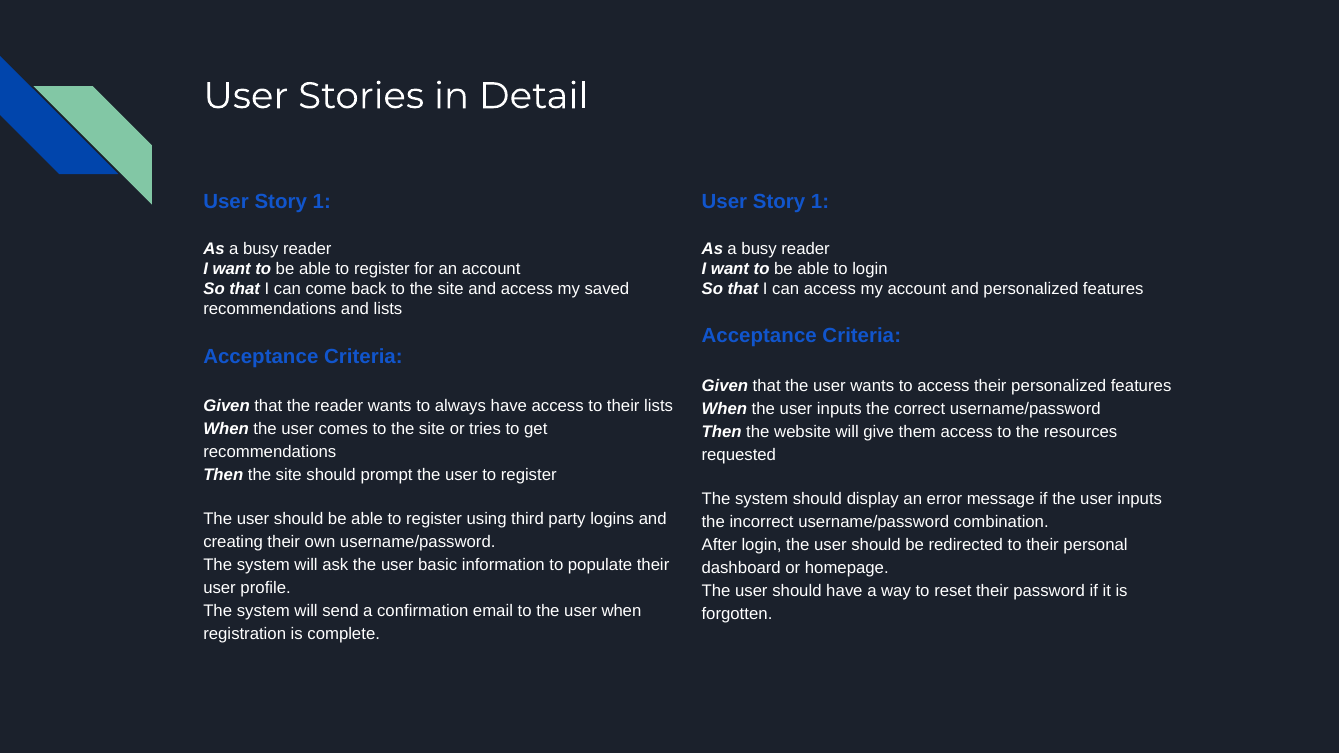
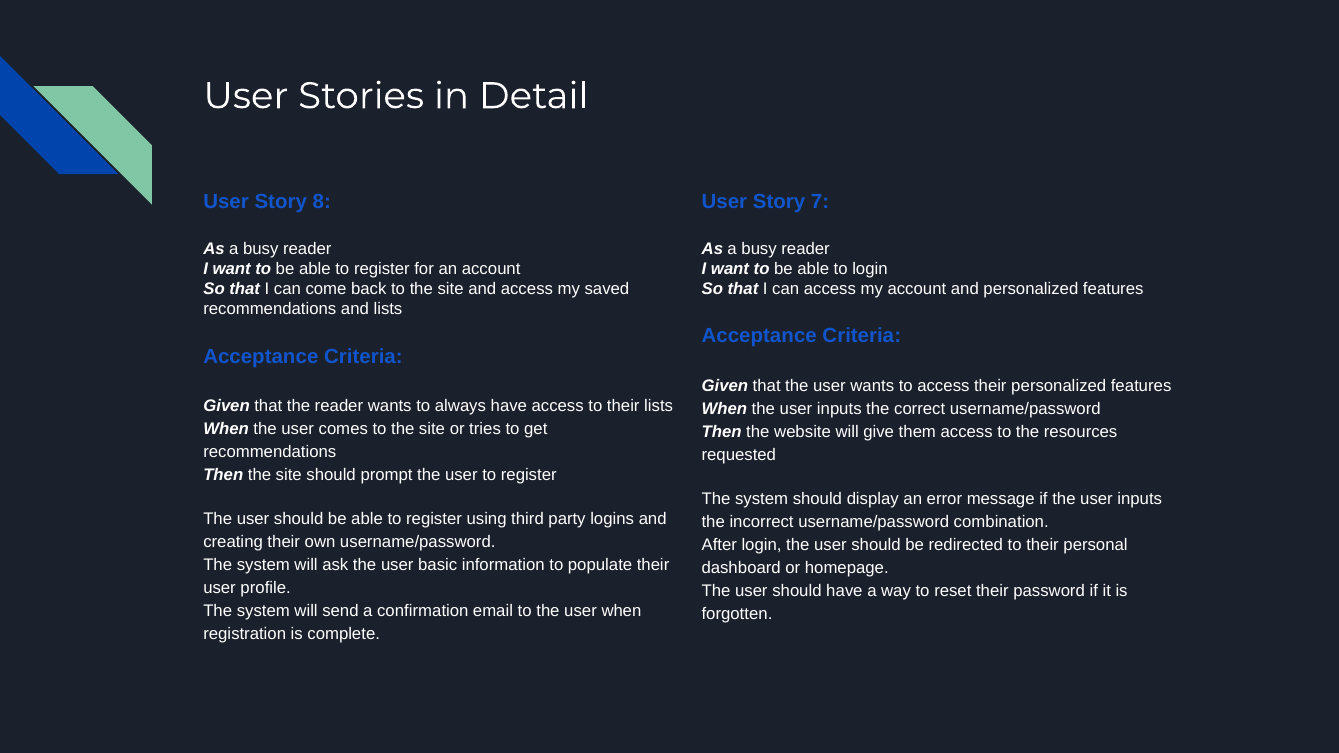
1: 1 -> 8 (322, 202)
1: 1 -> 7 (820, 202)
